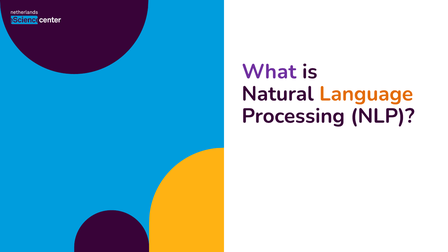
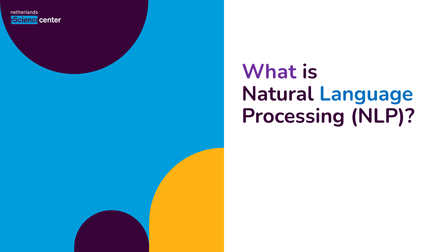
Language colour: orange -> blue (366, 94)
